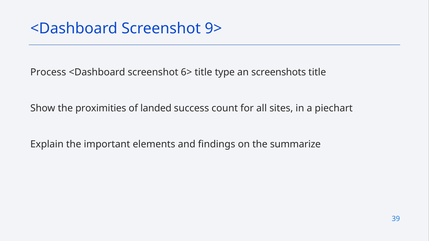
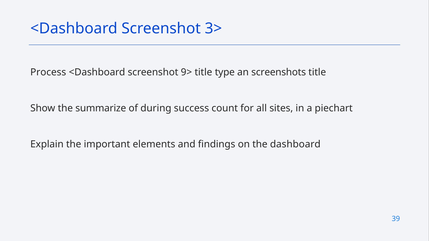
9>: 9> -> 3> (213, 29)
6>: 6> -> 9> (186, 72)
proximities: proximities -> summarize (101, 108)
landed: landed -> during (156, 108)
summarize: summarize -> dashboard (295, 145)
